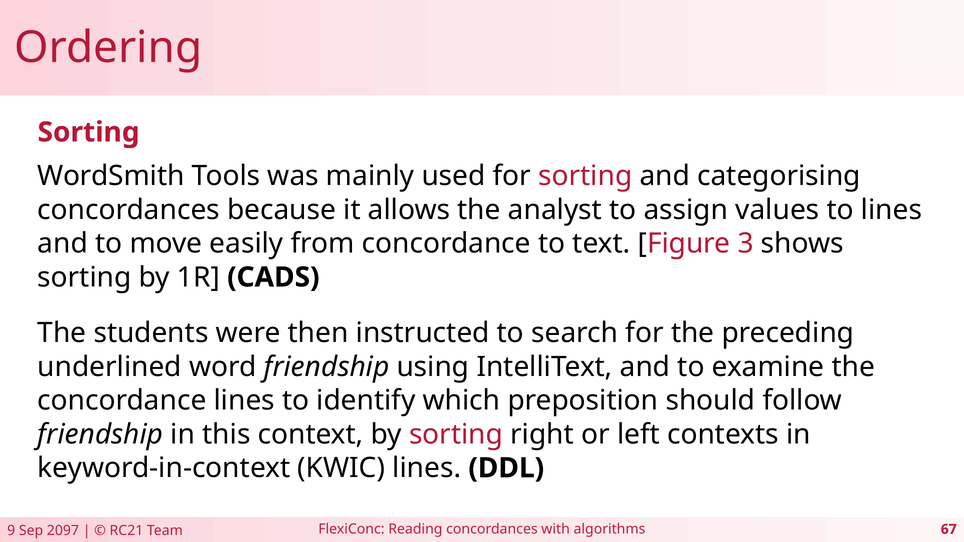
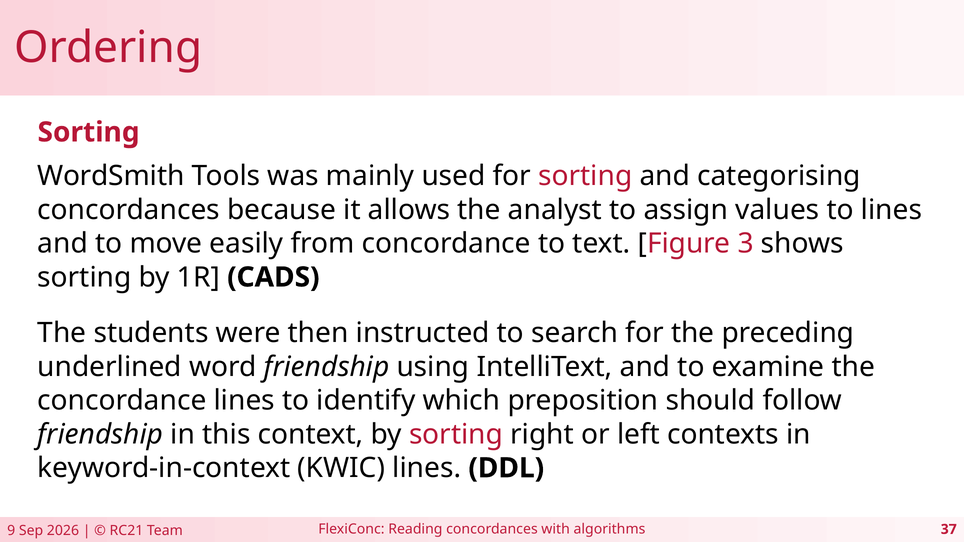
67: 67 -> 37 (949, 530)
2097: 2097 -> 2026 (63, 531)
